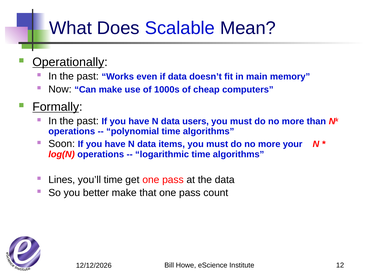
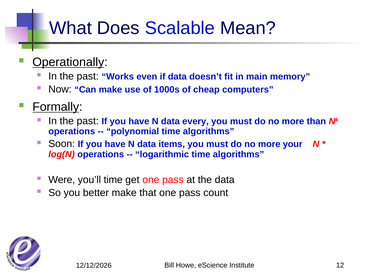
users: users -> every (196, 122)
Lines: Lines -> Were (62, 180)
